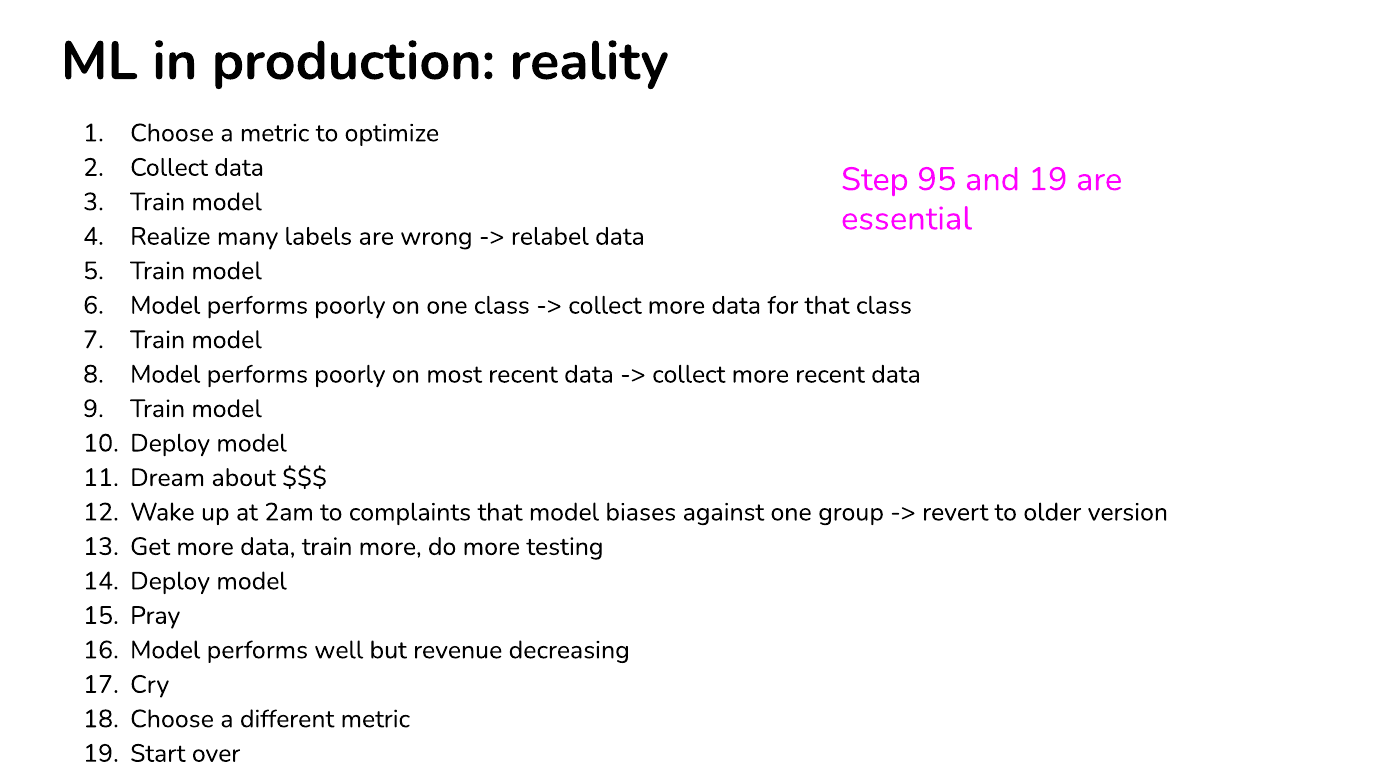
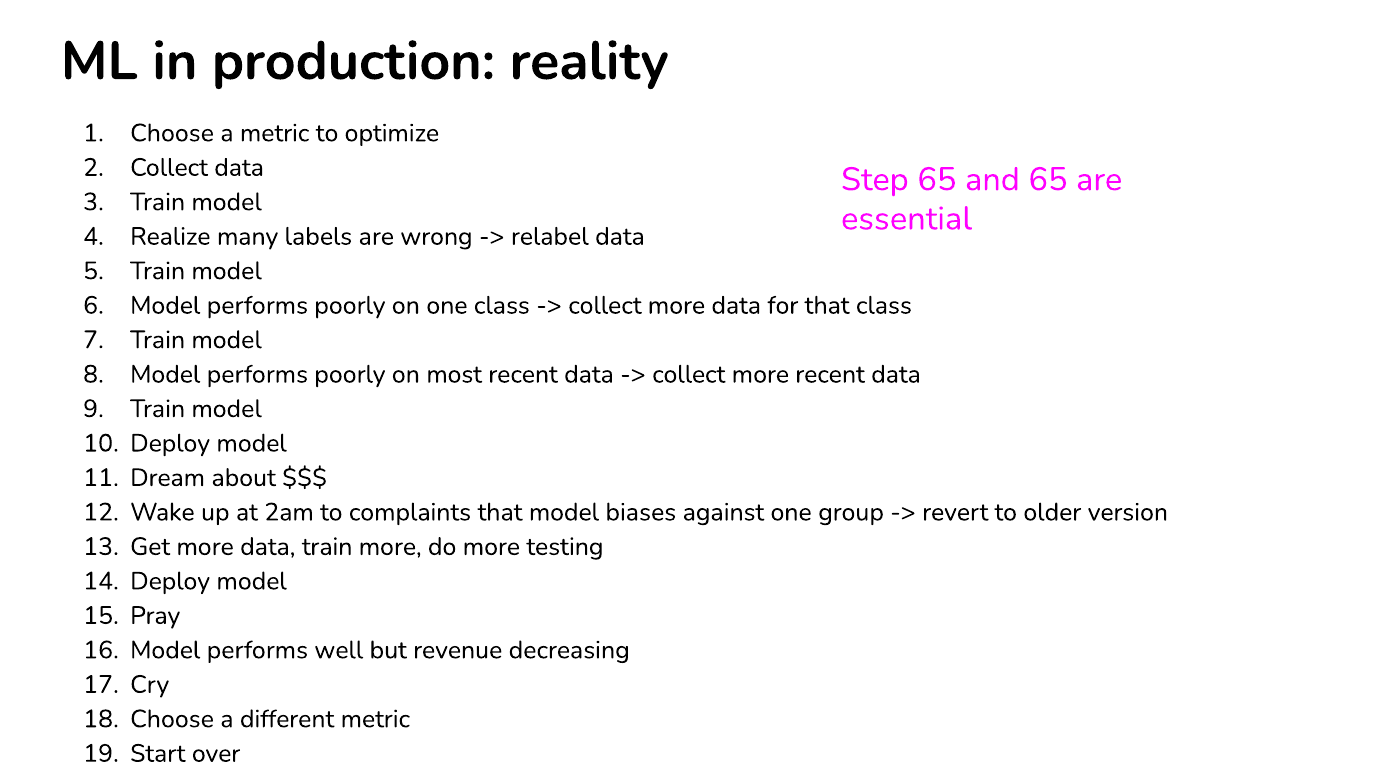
Step 95: 95 -> 65 (937, 179)
and 19: 19 -> 65 (1048, 179)
